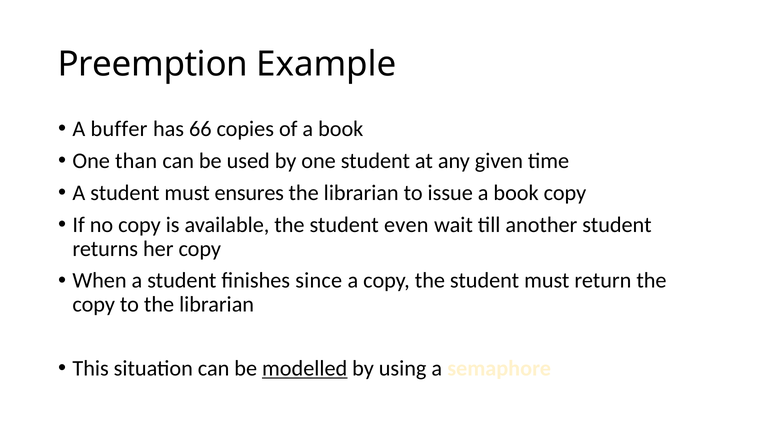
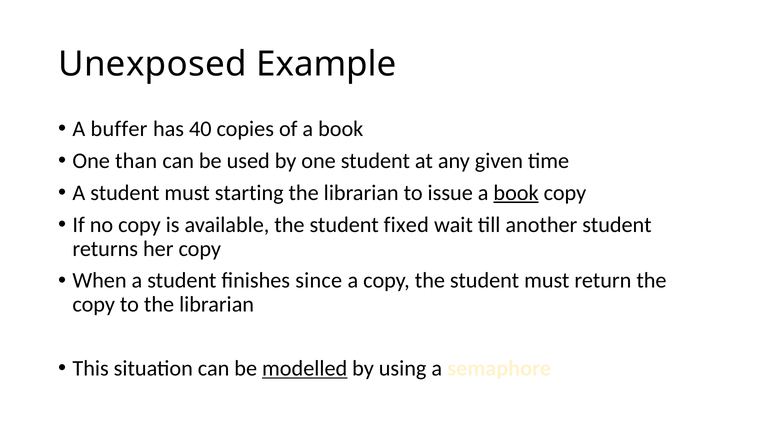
Preemption: Preemption -> Unexposed (152, 64)
66: 66 -> 40 (200, 129)
ensures: ensures -> starting (249, 193)
book underline: none -> present (516, 193)
even: even -> fixed (406, 225)
